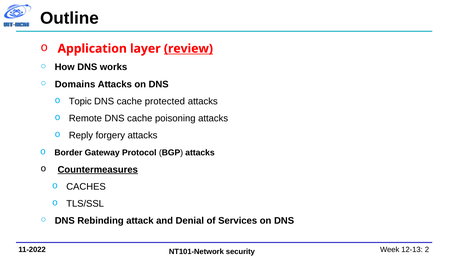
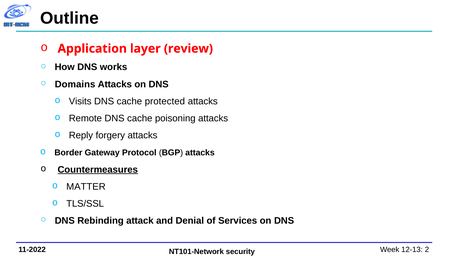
review underline: present -> none (188, 48)
Topic: Topic -> Visits (80, 101)
CACHES: CACHES -> MATTER (86, 186)
